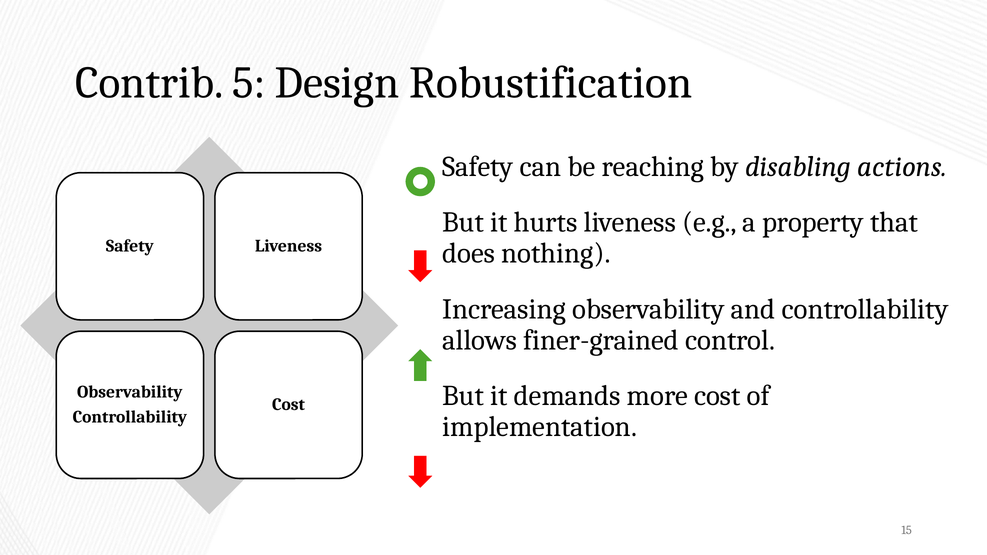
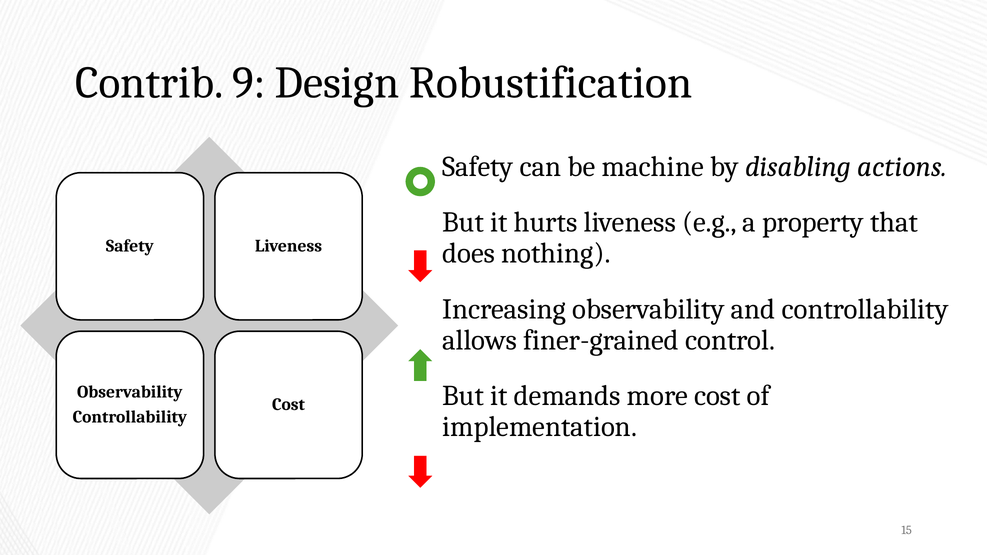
5: 5 -> 9 (249, 83)
reaching: reaching -> machine (653, 167)
